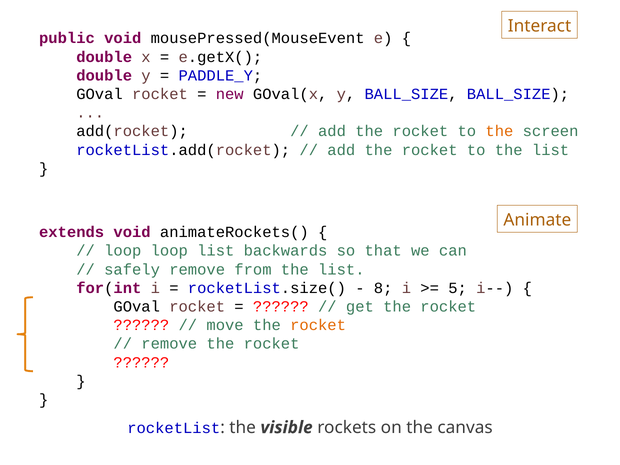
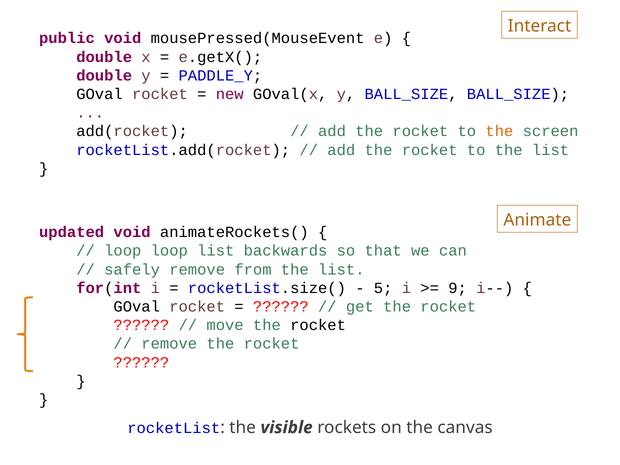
extends: extends -> updated (72, 232)
8: 8 -> 5 (383, 288)
5: 5 -> 9 (458, 288)
rocket colour: orange -> black (318, 325)
